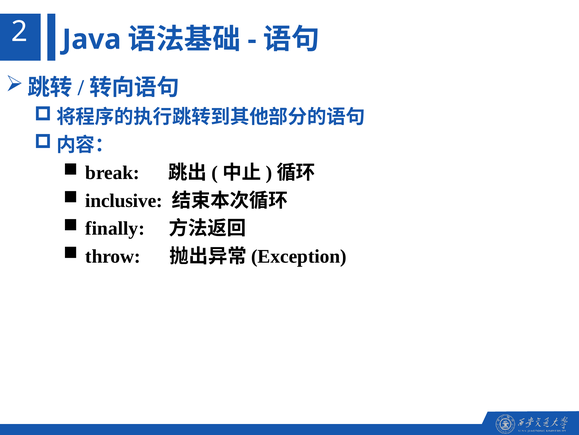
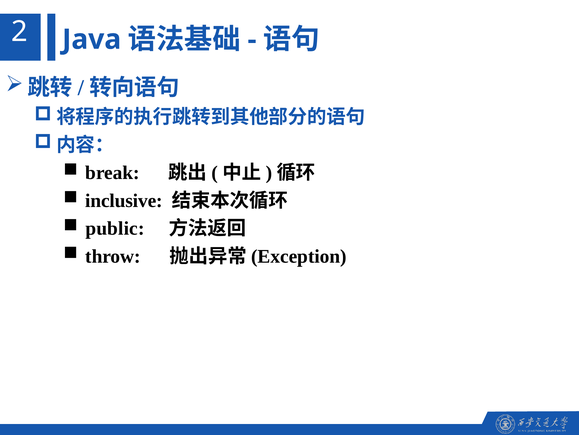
finally: finally -> public (115, 228)
